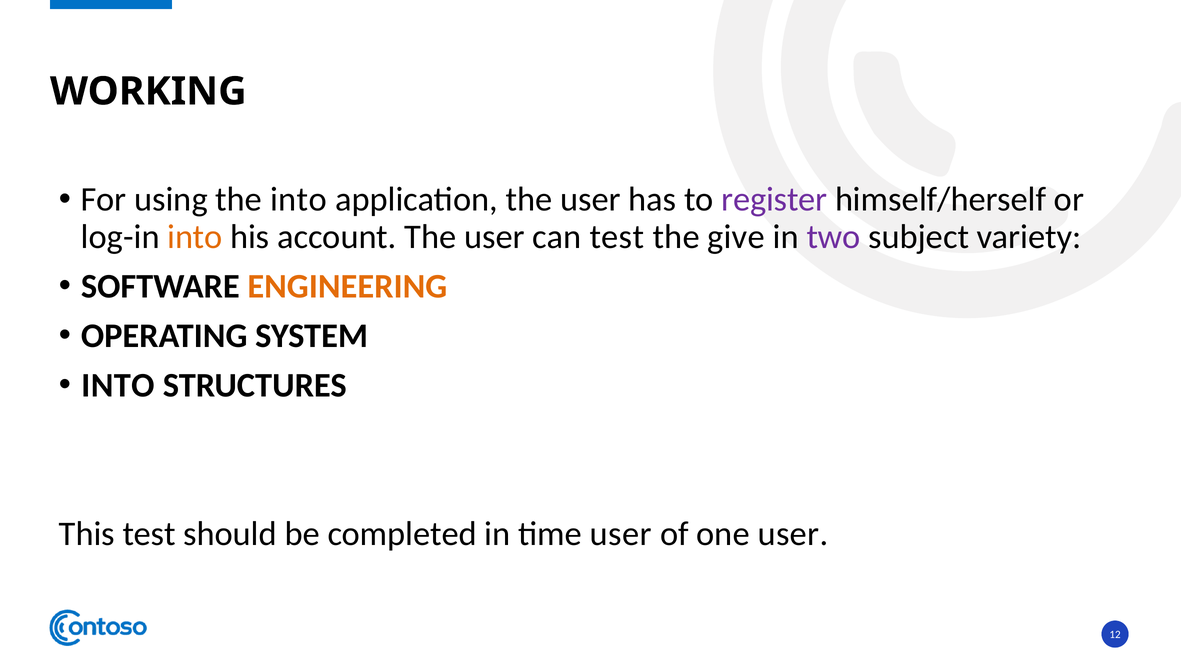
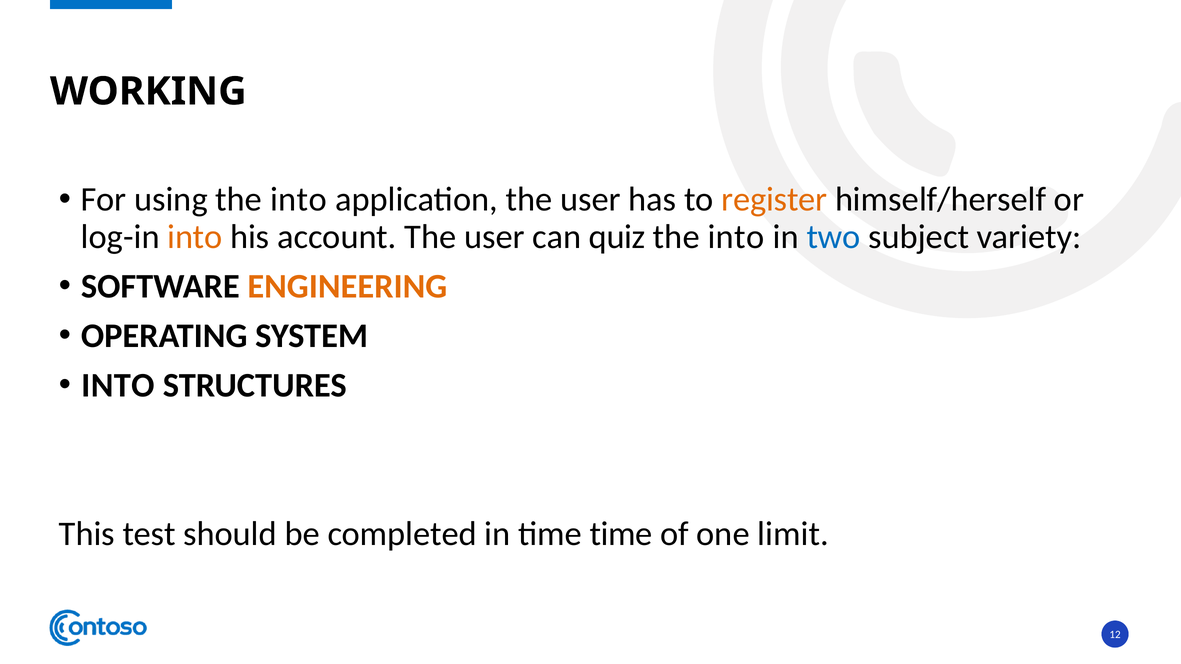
register colour: purple -> orange (774, 200)
can test: test -> quiz (617, 237)
give: give -> into (736, 237)
two colour: purple -> blue (834, 237)
time user: user -> time (621, 534)
one user: user -> limit (793, 534)
